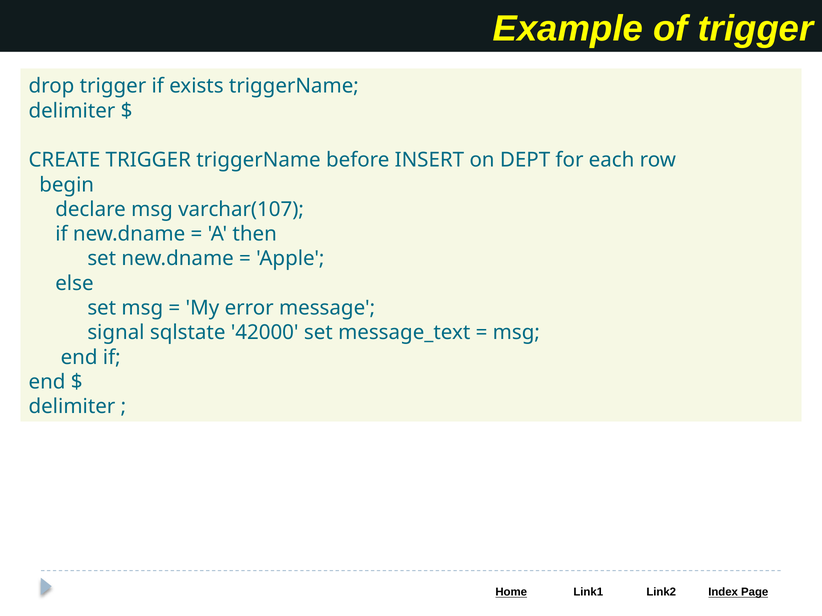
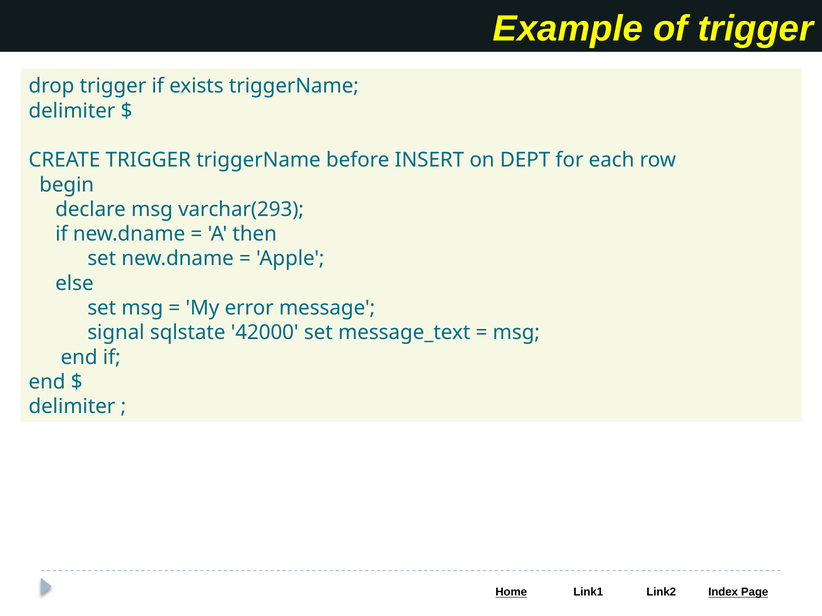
varchar(107: varchar(107 -> varchar(293 (241, 210)
